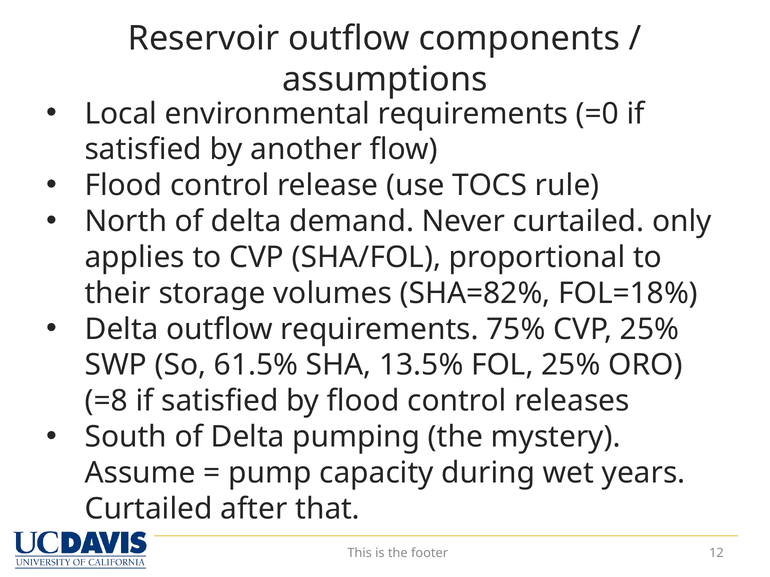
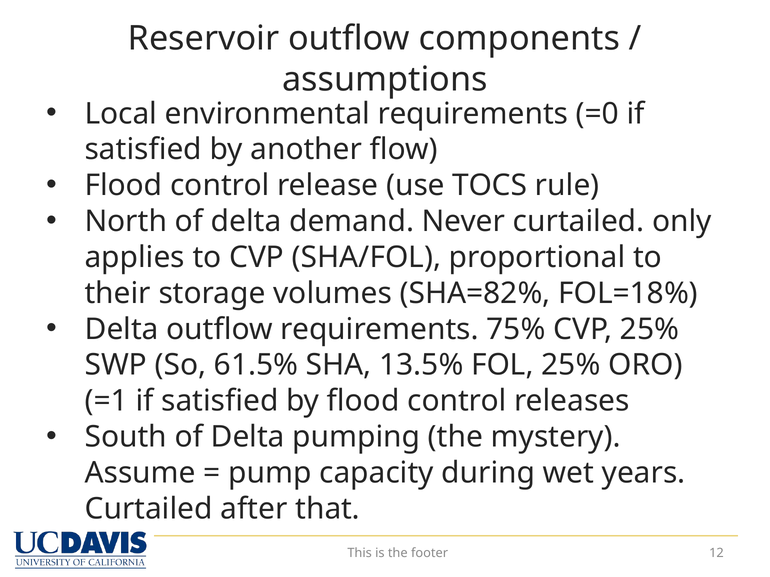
=8: =8 -> =1 (106, 401)
